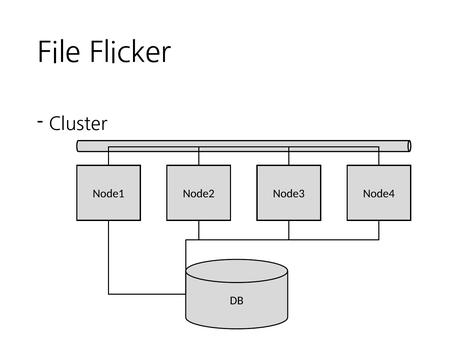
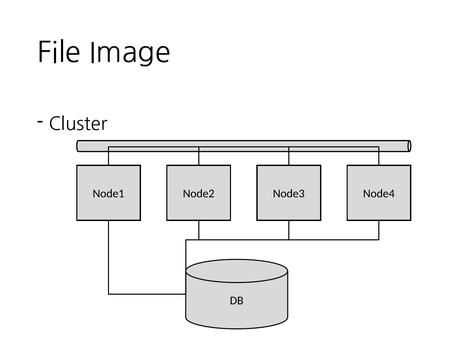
Flicker: Flicker -> Image (130, 53)
